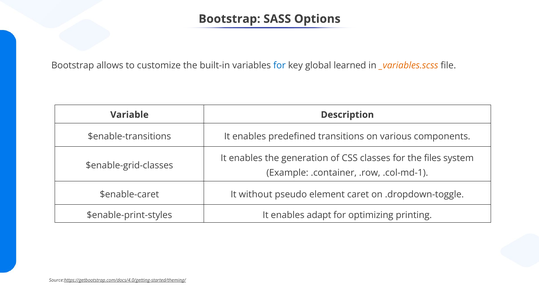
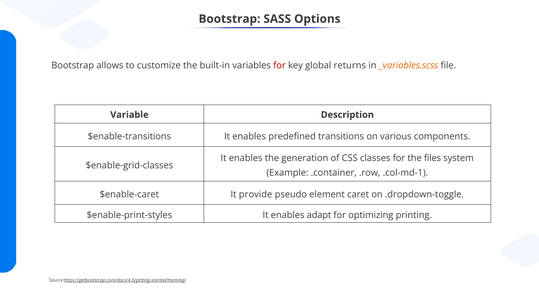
for colour: blue -> red (280, 65)
learned: learned -> returns (350, 65)
without: without -> provide (256, 195)
